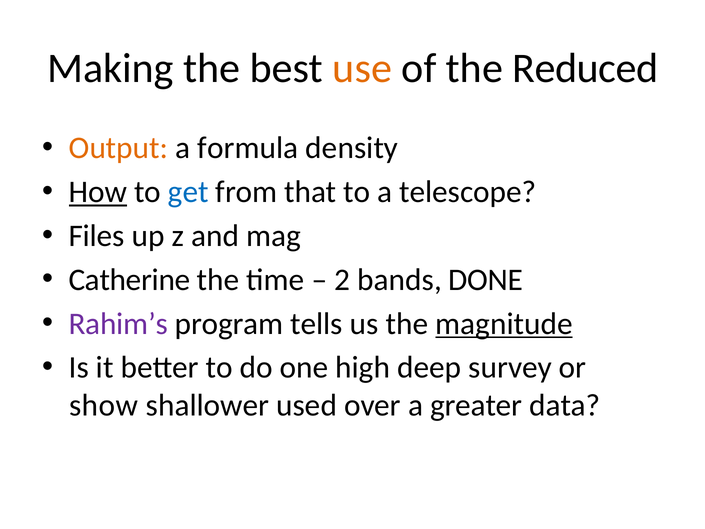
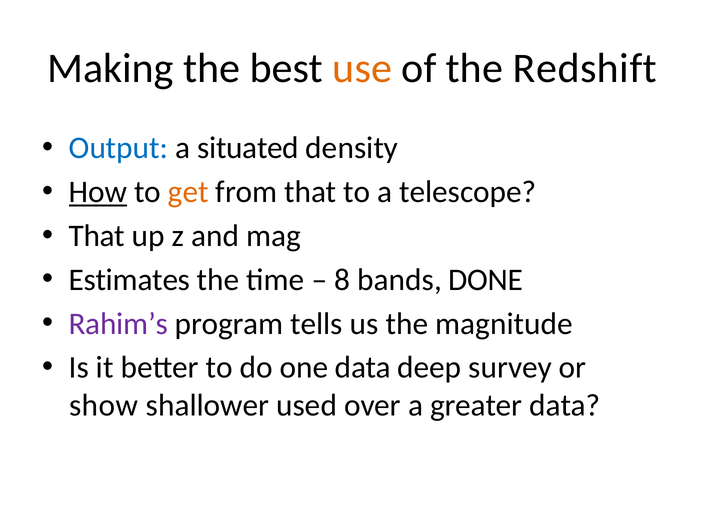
Reduced: Reduced -> Redshift (585, 68)
Output colour: orange -> blue (118, 148)
formula: formula -> situated (248, 148)
get colour: blue -> orange (188, 192)
Files: Files -> That (97, 236)
Catherine: Catherine -> Estimates (129, 280)
2: 2 -> 8 (342, 280)
magnitude underline: present -> none (504, 324)
one high: high -> data (363, 367)
